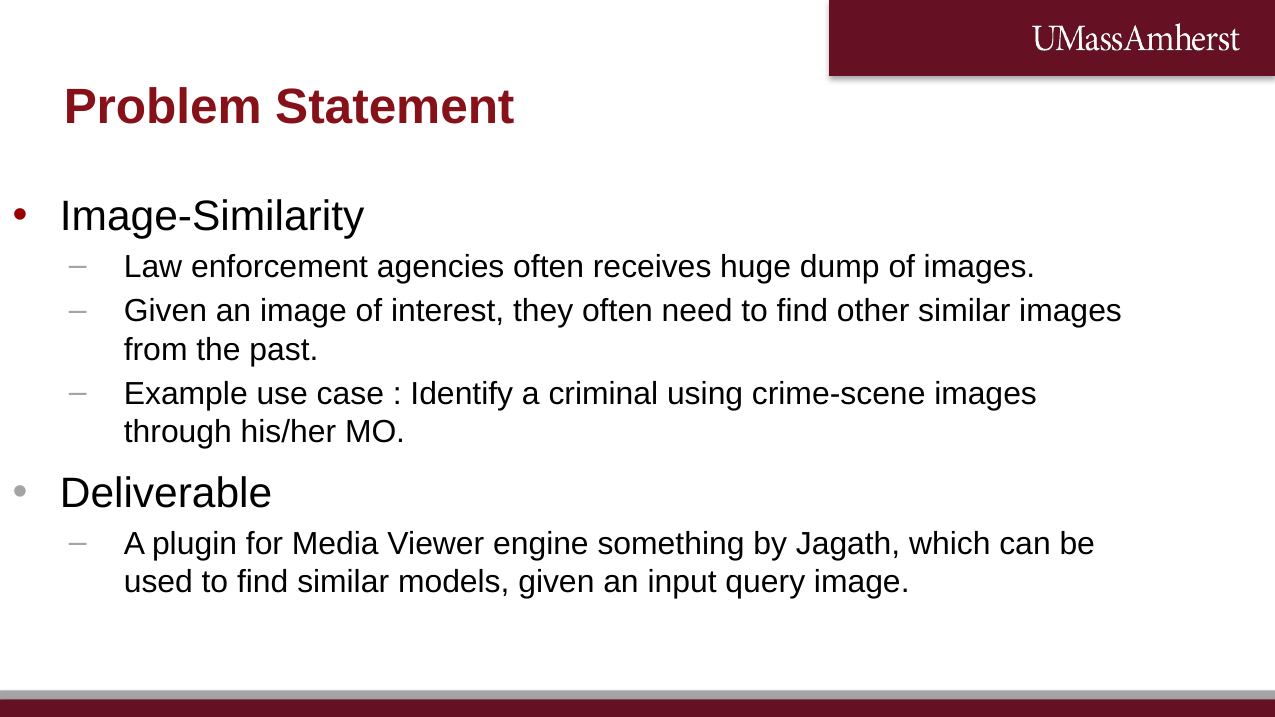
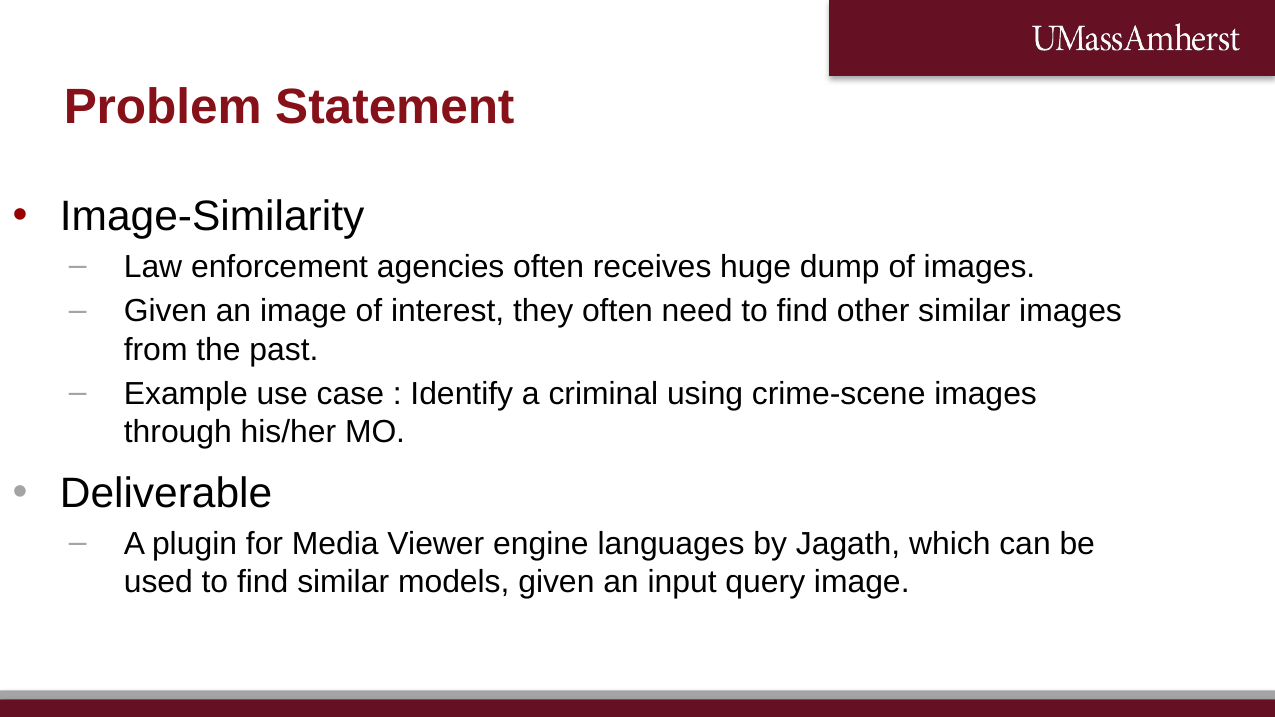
something: something -> languages (671, 544)
